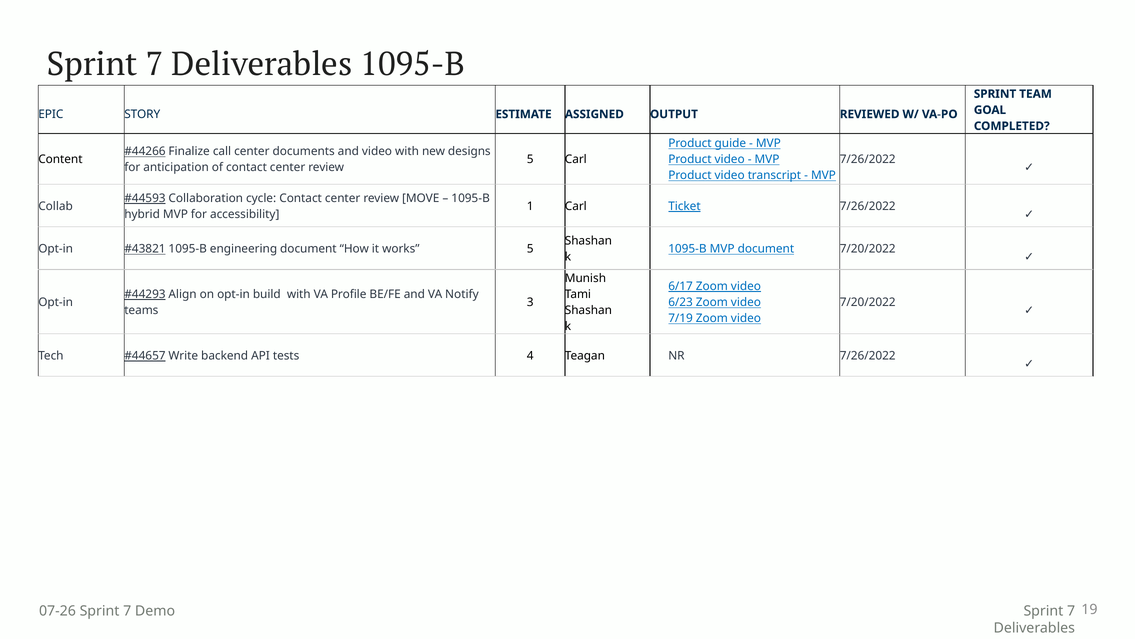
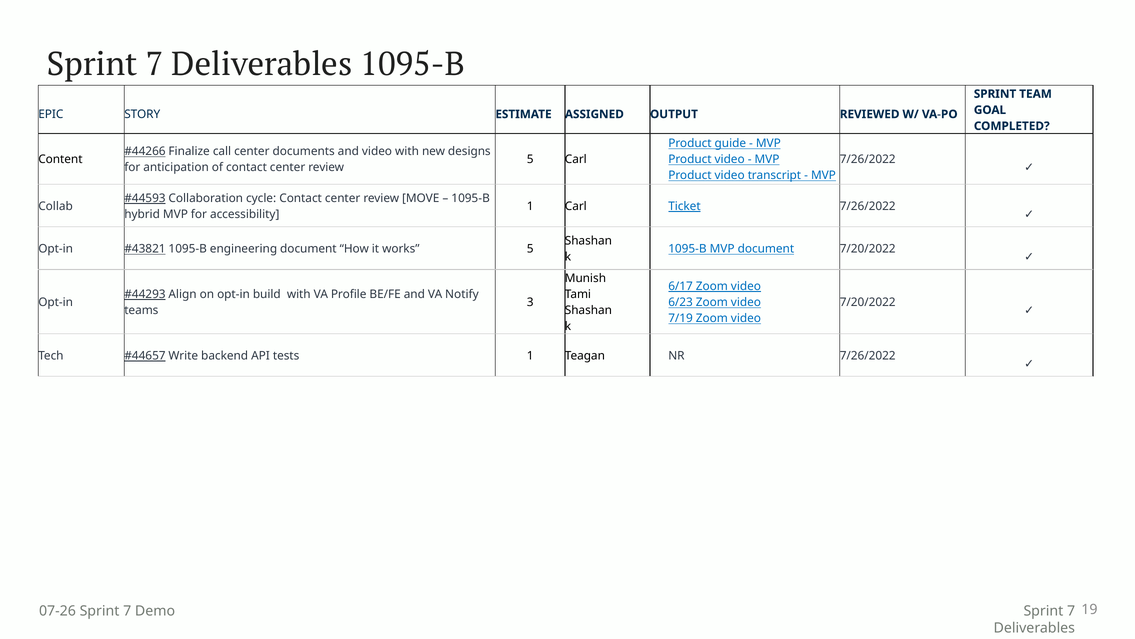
tests 4: 4 -> 1 (530, 355)
